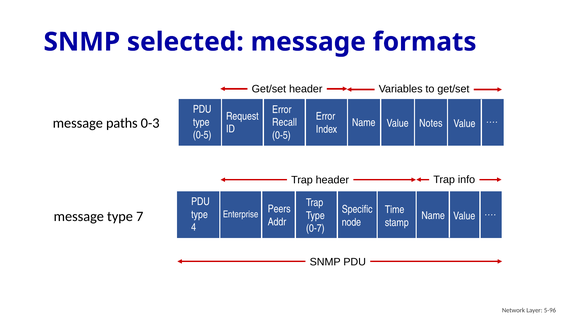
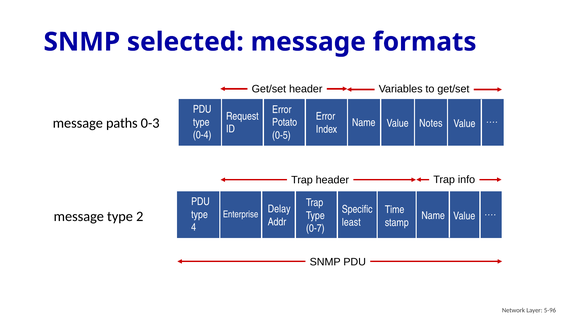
Recall: Recall -> Potato (285, 122)
0-5: 0-5 -> 0-4 (202, 135)
Peers: Peers -> Delay (279, 209)
7: 7 -> 2 (140, 217)
node: node -> least (351, 222)
